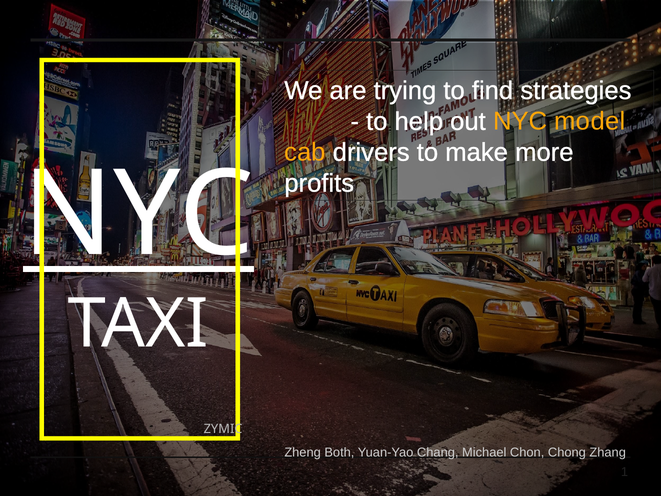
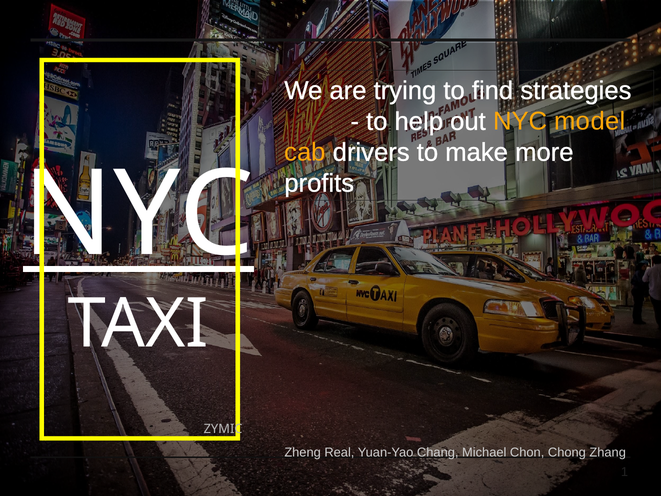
Both: Both -> Real (339, 452)
